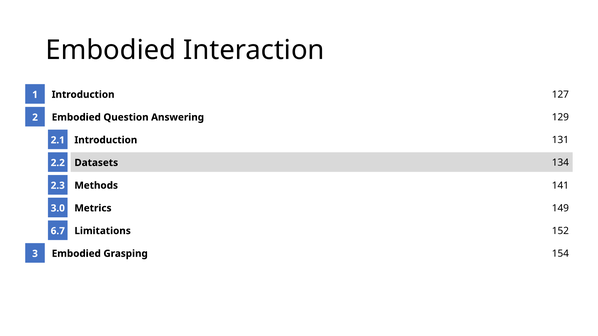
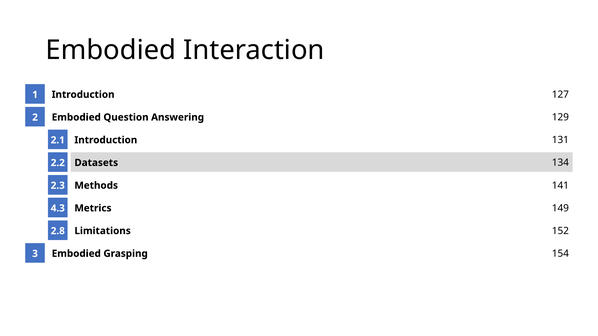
3.0: 3.0 -> 4.3 (58, 208)
6.7: 6.7 -> 2.8 (58, 231)
